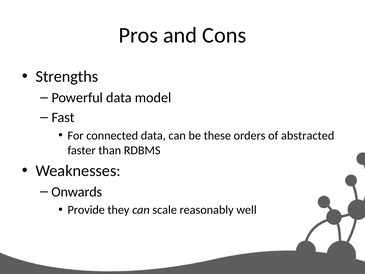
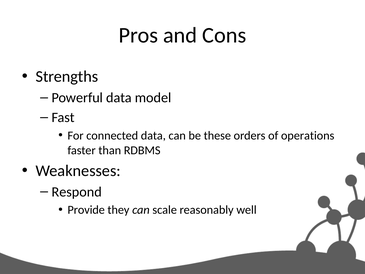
abstracted: abstracted -> operations (308, 136)
Onwards: Onwards -> Respond (77, 192)
